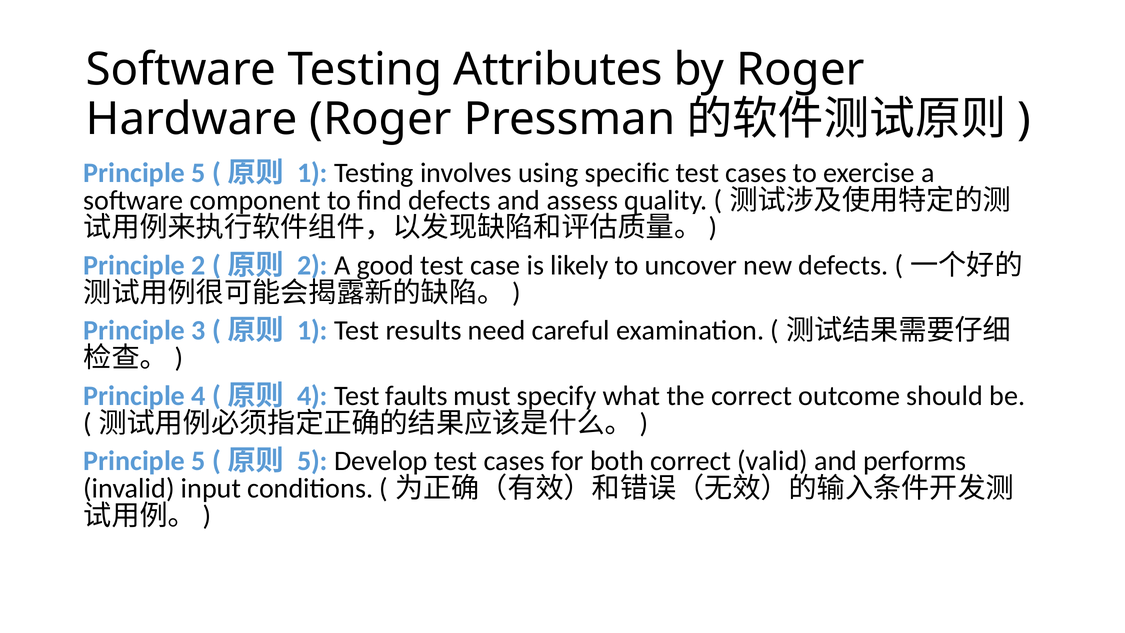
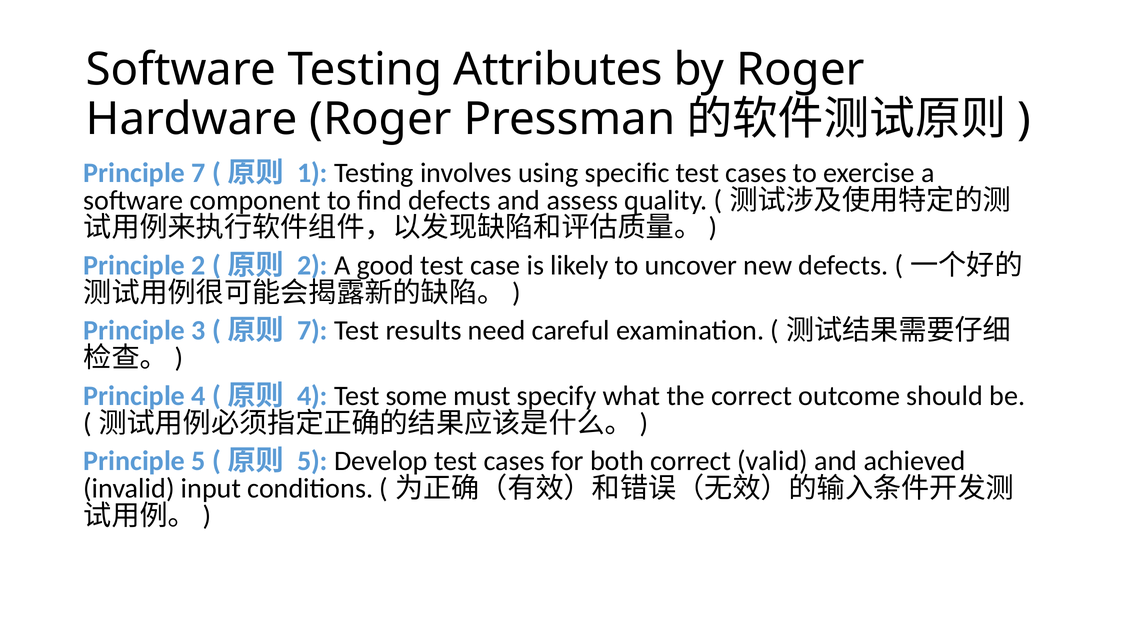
5: 5 -> 7 (199, 173)
1: 1 -> 7 (312, 331)
faults: faults -> some (416, 396)
performs: performs -> achieved (915, 461)
